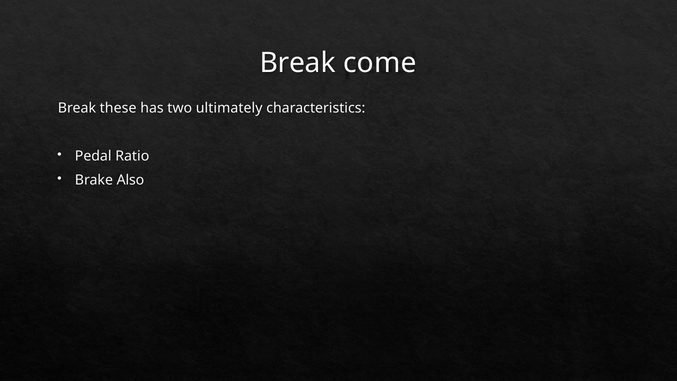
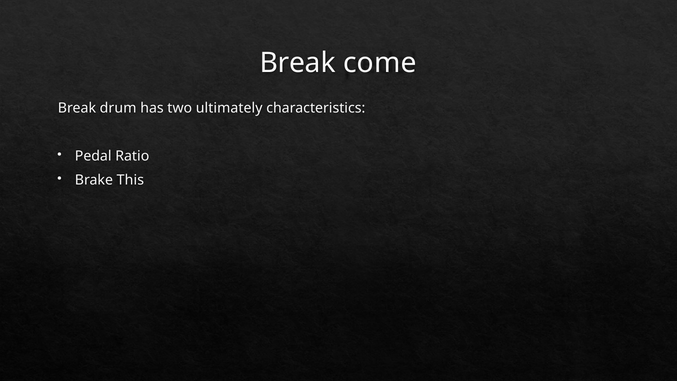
these: these -> drum (118, 108)
Also: Also -> This (130, 180)
